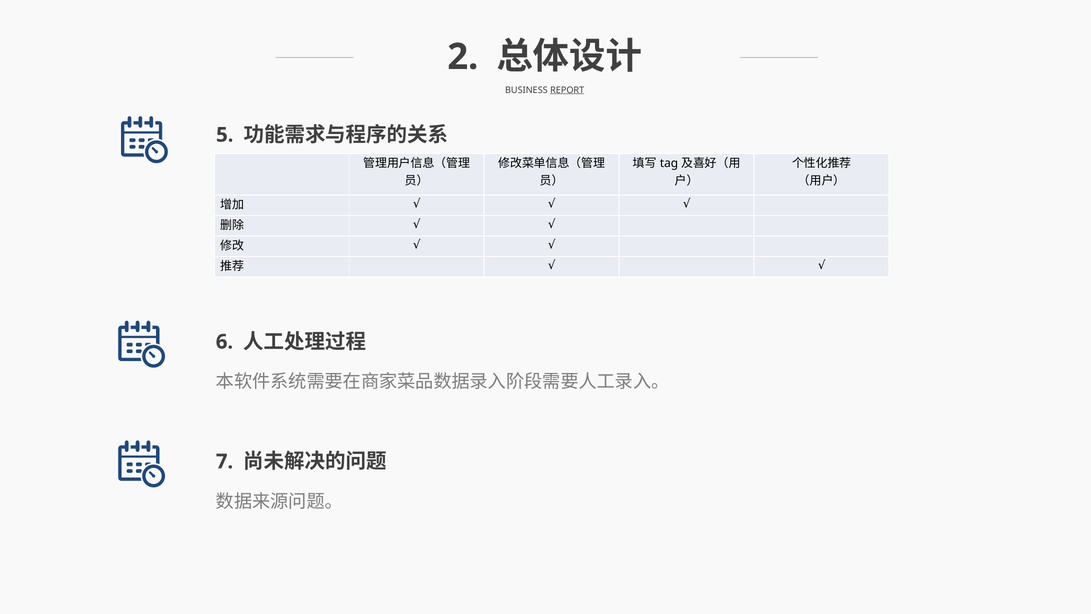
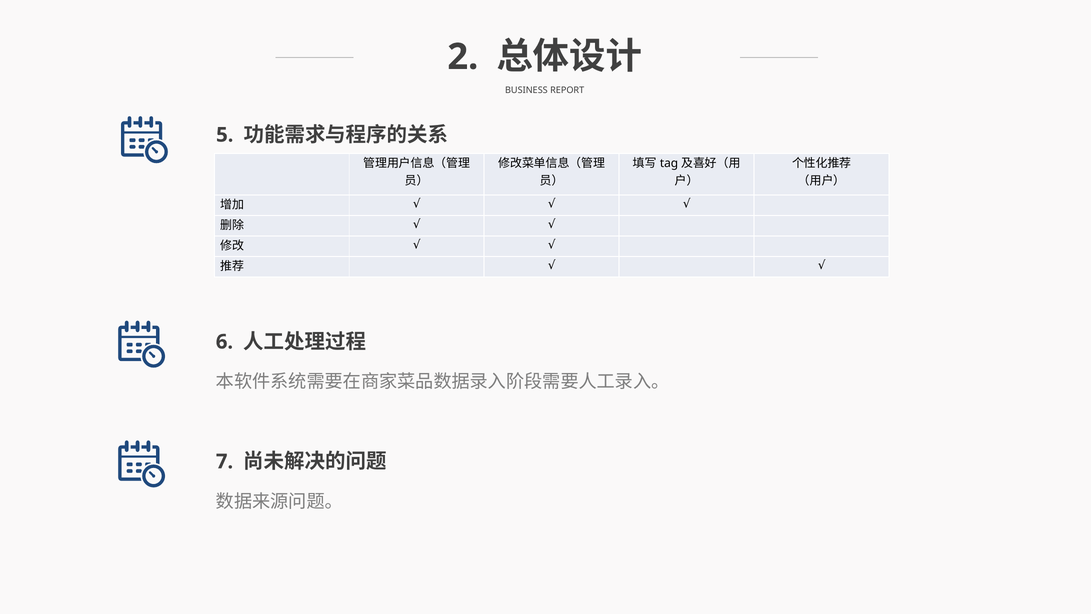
REPORT underline: present -> none (567, 90)
